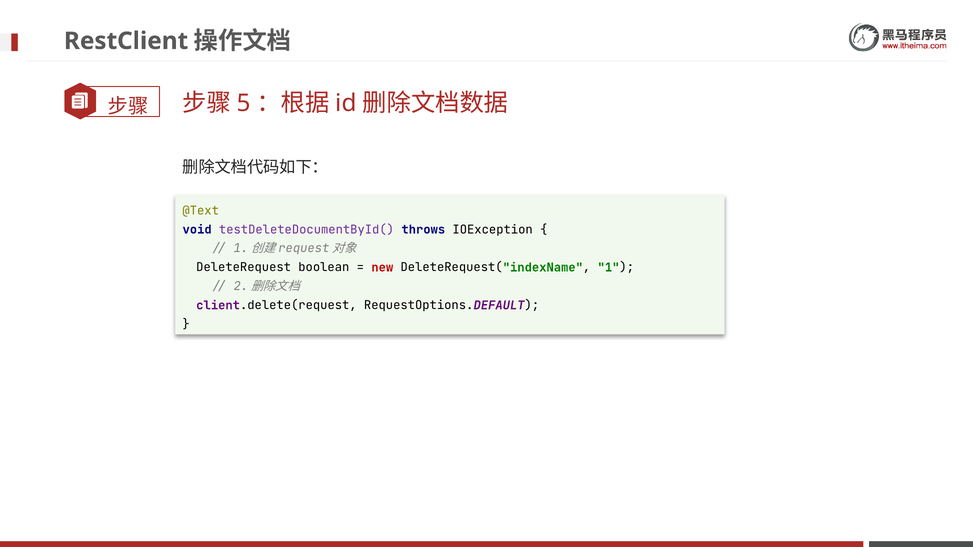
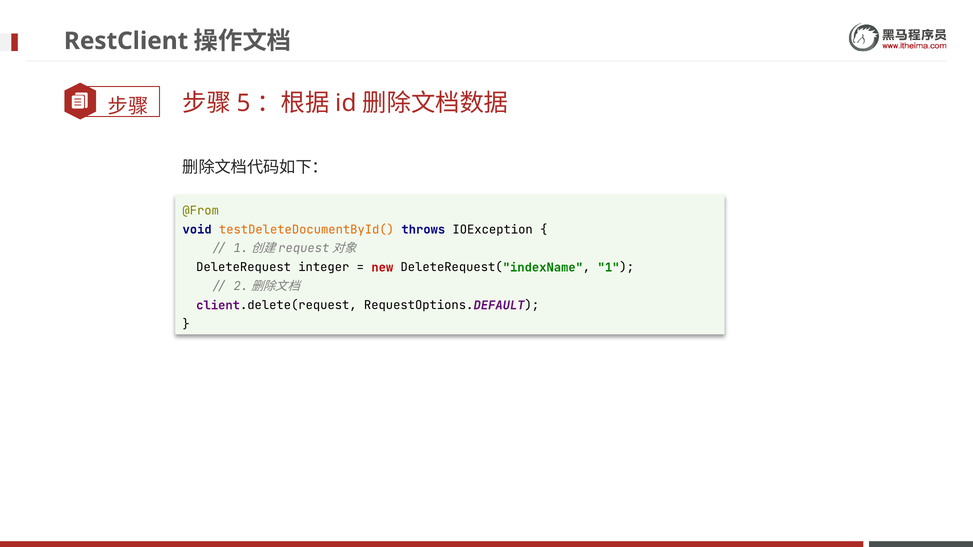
@Text: @Text -> @From (201, 211)
testDeleteDocumentById( colour: purple -> orange (306, 230)
boolean: boolean -> integer (324, 268)
